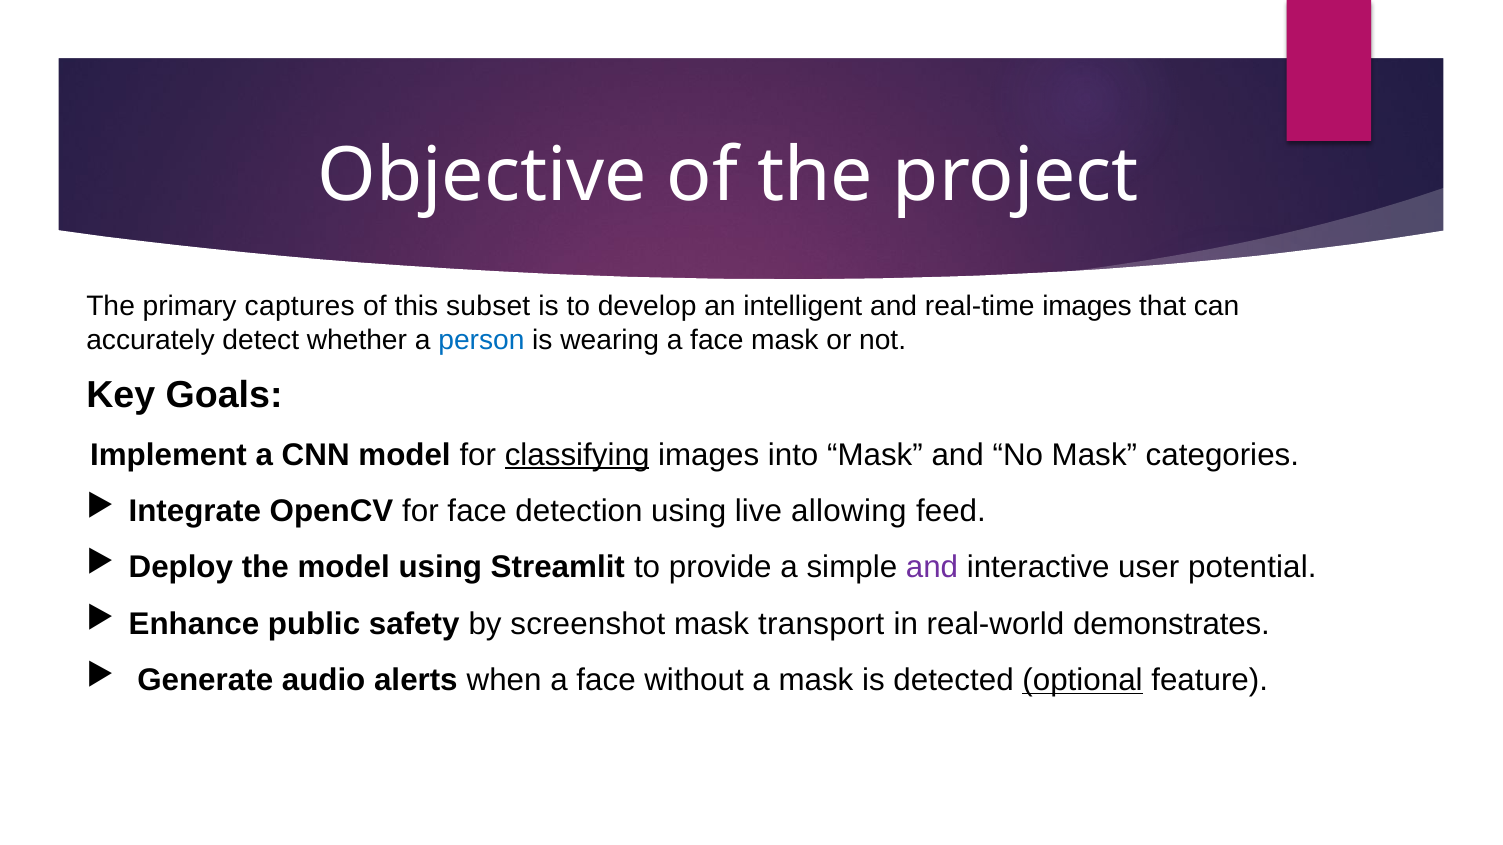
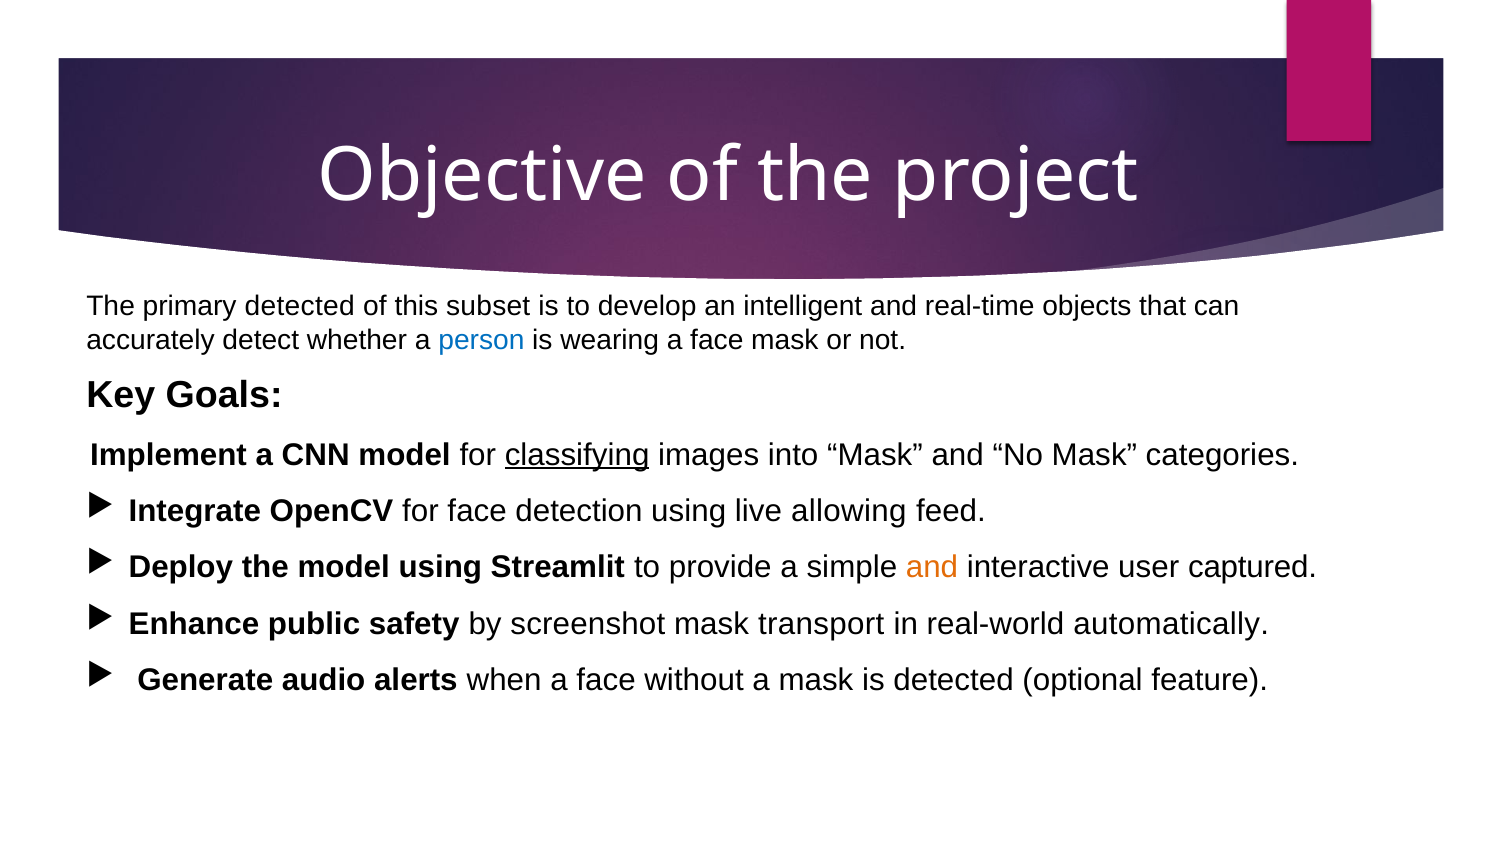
primary captures: captures -> detected (300, 306)
real-time images: images -> objects (1087, 306)
and colour: purple -> orange (932, 568)
potential: potential -> captured (1253, 568)
demonstrates: demonstrates -> automatically (1171, 624)
optional underline: present -> none (1083, 680)
